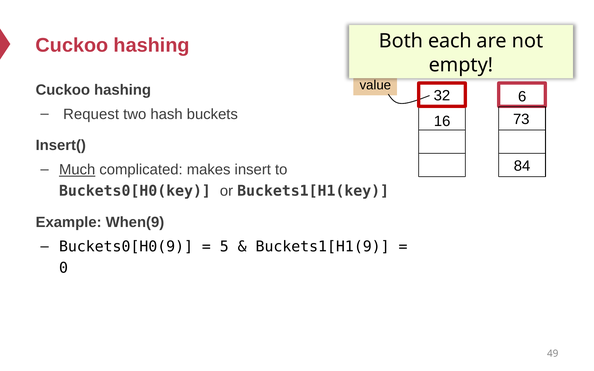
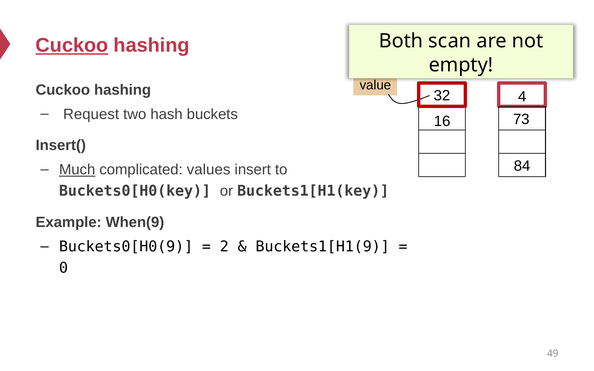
each: each -> scan (450, 41)
Cuckoo underline: none -> present (72, 45)
6: 6 -> 4 (522, 97)
makes: makes -> values (209, 170)
5: 5 -> 2 (224, 247)
